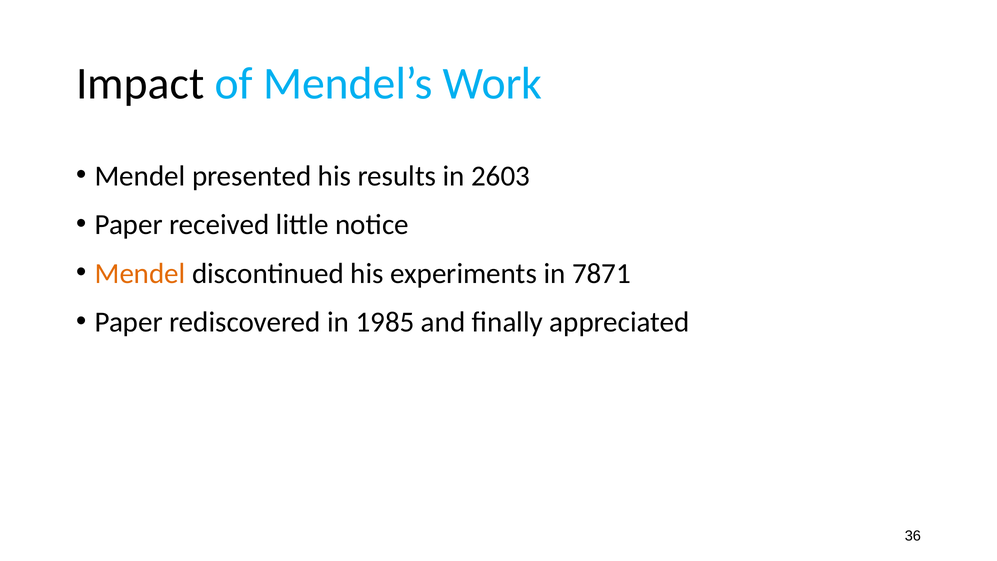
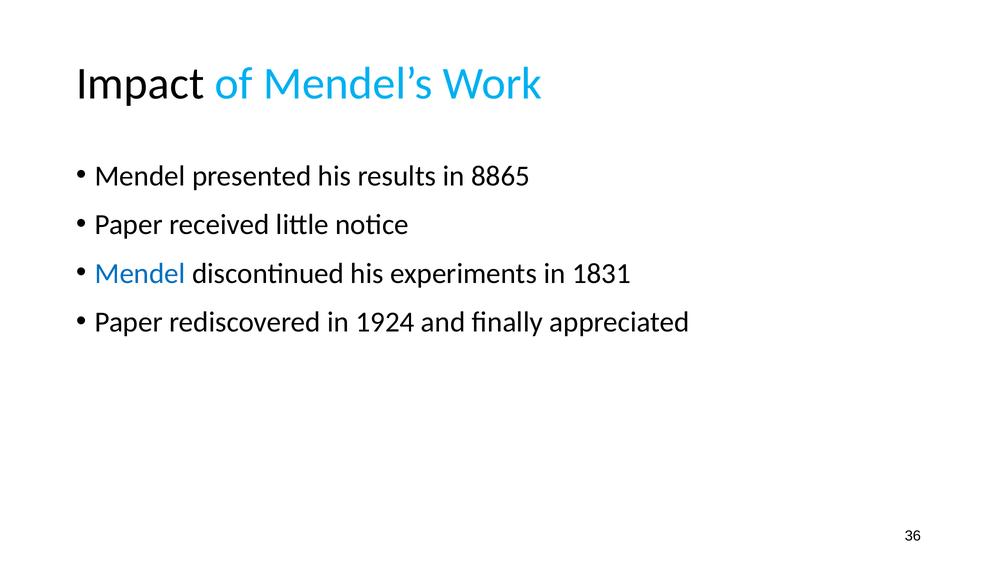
2603: 2603 -> 8865 (501, 176)
Mendel colour: orange -> blue (140, 273)
7871: 7871 -> 1831 (601, 273)
1985: 1985 -> 1924 (385, 322)
